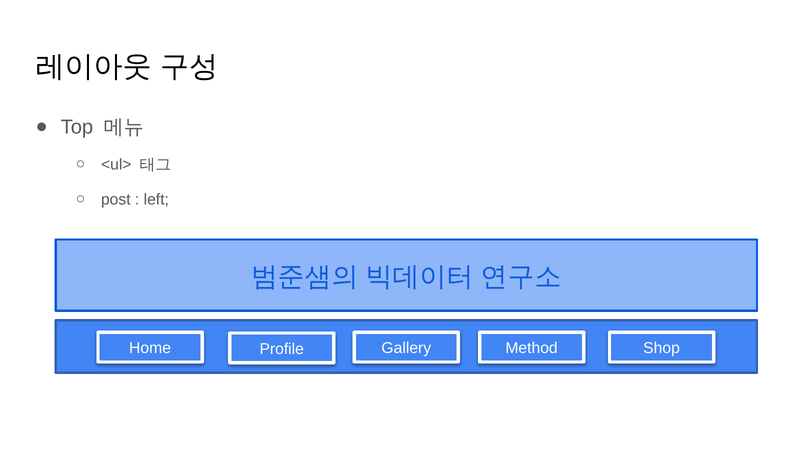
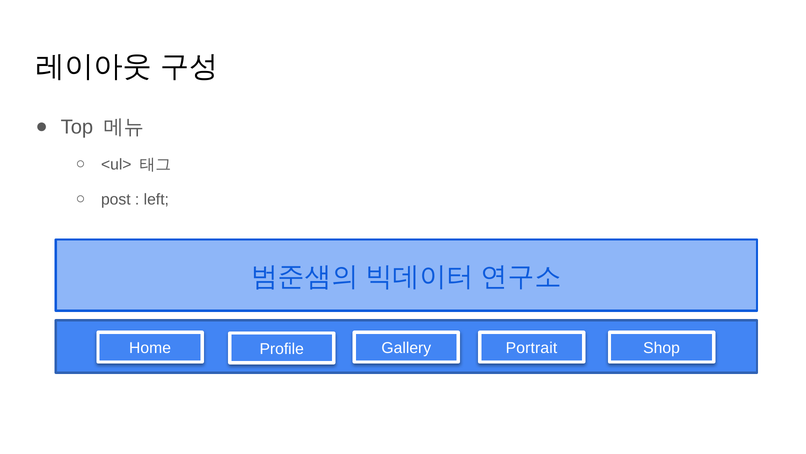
Method: Method -> Portrait (531, 348)
